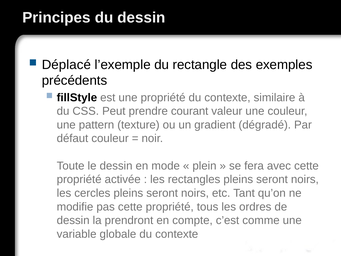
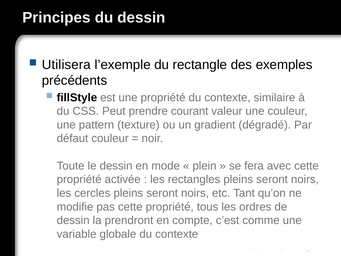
Déplacé: Déplacé -> Utilisera (66, 65)
